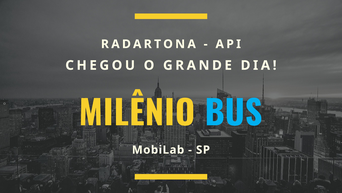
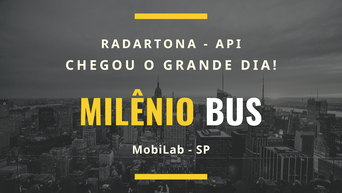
BUS colour: light blue -> white (234, 114)
